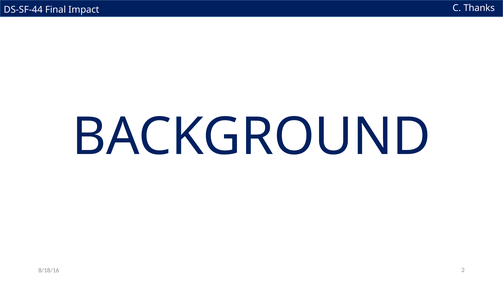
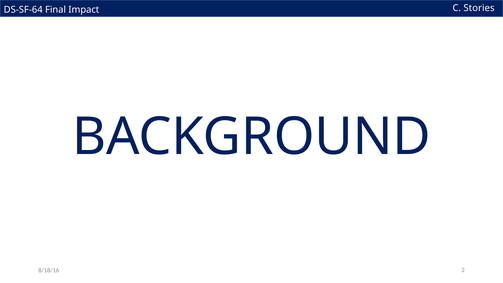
DS-SF-44: DS-SF-44 -> DS-SF-64 (23, 10)
Thanks: Thanks -> Stories (479, 8)
